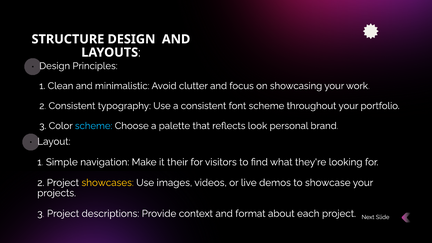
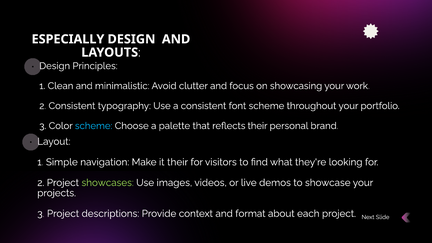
STRUCTURE: STRUCTURE -> ESPECIALLY (68, 39)
reflects look: look -> their (258, 126)
showcases colour: yellow -> light green (108, 183)
